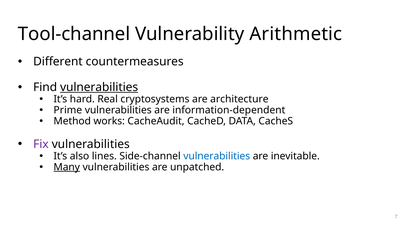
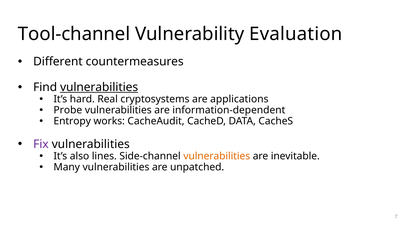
Arithmetic: Arithmetic -> Evaluation (296, 34)
architecture: architecture -> applications (239, 99)
Prime: Prime -> Probe (68, 110)
Method: Method -> Entropy (72, 121)
vulnerabilities colour: blue -> orange (217, 156)
Many underline: present -> none (67, 167)
